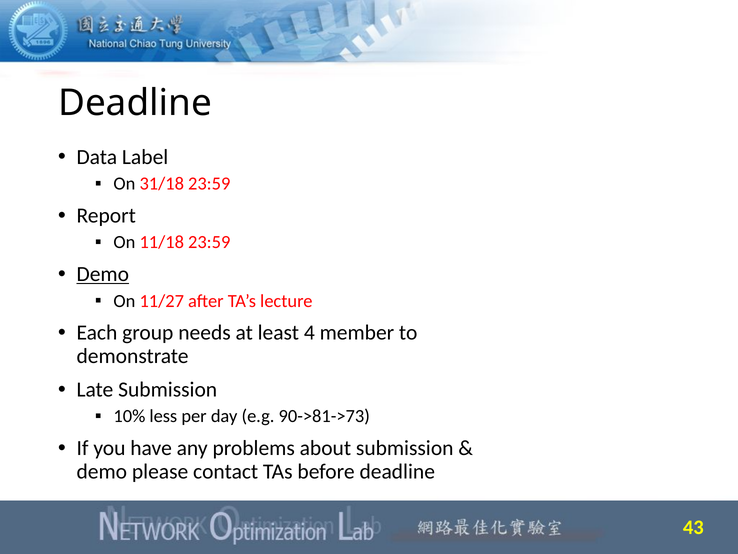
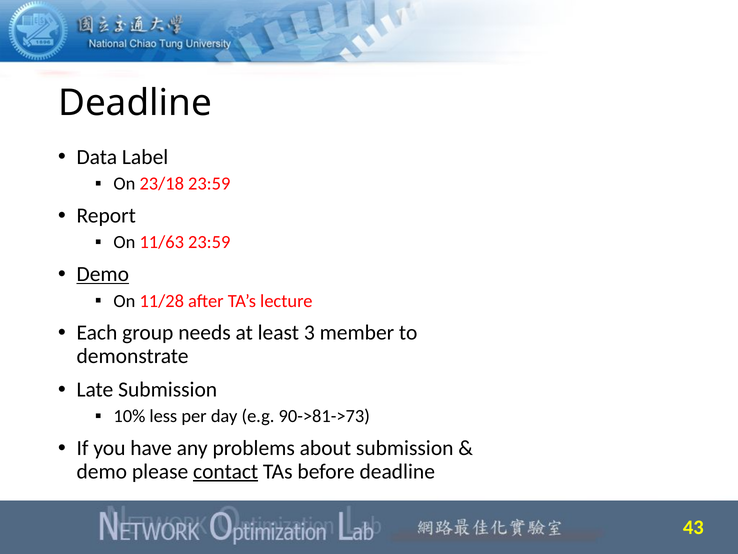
31/18: 31/18 -> 23/18 (162, 184)
11/18: 11/18 -> 11/63 (162, 242)
11/27: 11/27 -> 11/28 (162, 301)
4: 4 -> 3 (309, 333)
contact underline: none -> present (226, 471)
